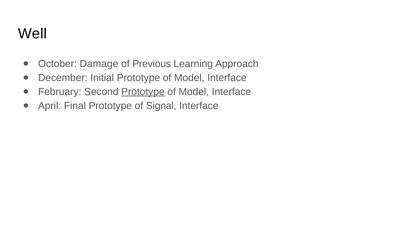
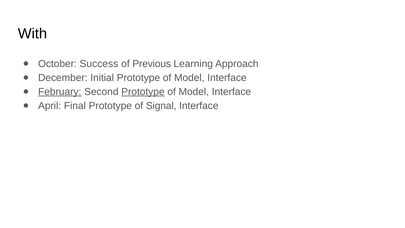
Well: Well -> With (32, 34)
Damage: Damage -> Success (99, 64)
February underline: none -> present (60, 92)
